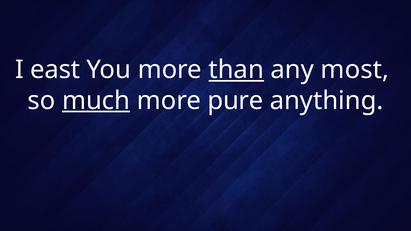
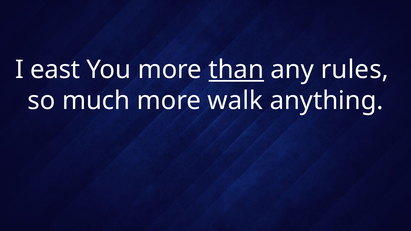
most: most -> rules (355, 70)
much underline: present -> none (96, 101)
pure: pure -> walk (235, 101)
